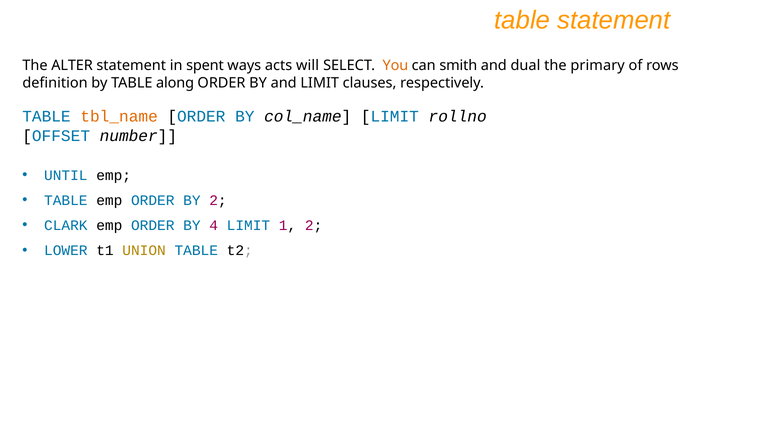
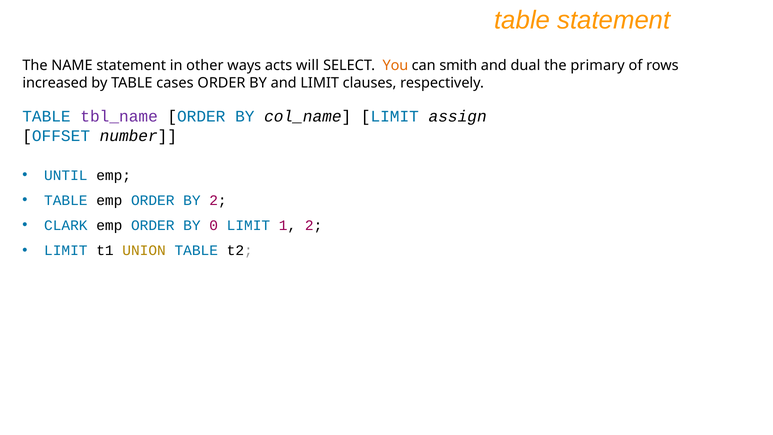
ALTER: ALTER -> NAME (72, 66)
spent: spent -> other (205, 66)
definition: definition -> increased (55, 83)
along: along -> cases (175, 83)
tbl_name colour: orange -> purple (119, 116)
rollno: rollno -> assign (458, 116)
4: 4 -> 0 (214, 225)
LOWER: LOWER -> LIMIT (66, 250)
